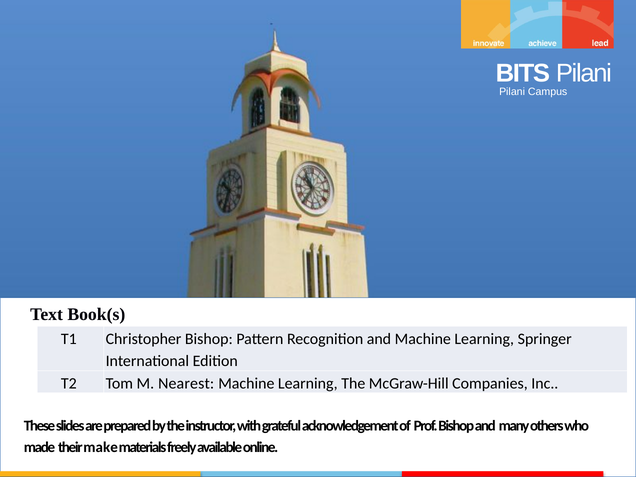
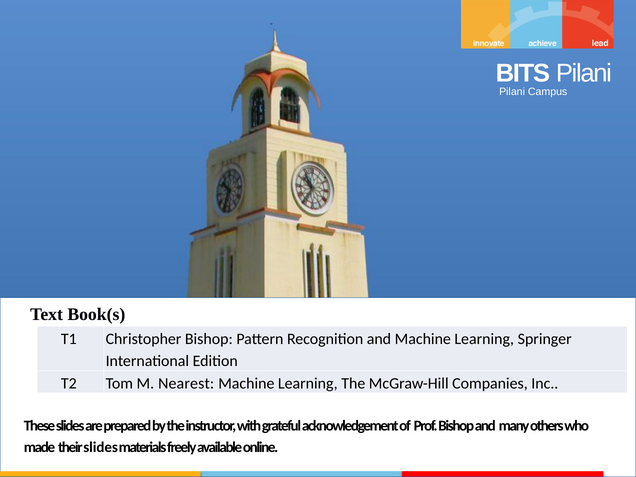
their make: make -> slides (101, 447)
